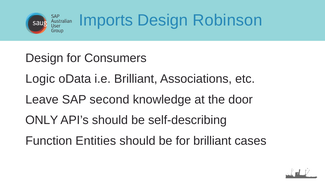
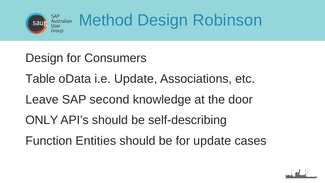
Imports: Imports -> Method (106, 20)
Logic: Logic -> Table (40, 79)
i.e Brilliant: Brilliant -> Update (136, 79)
for brilliant: brilliant -> update (212, 141)
